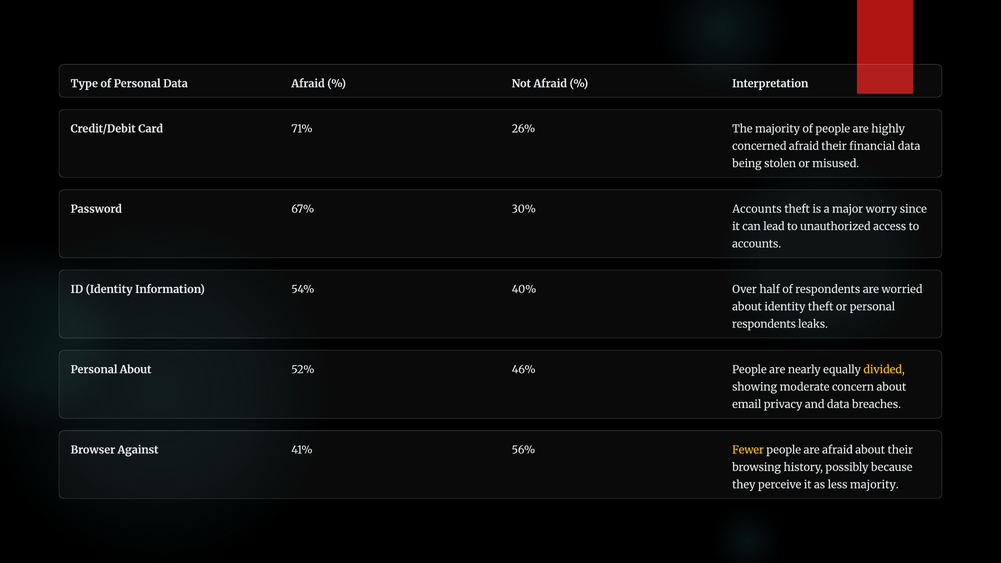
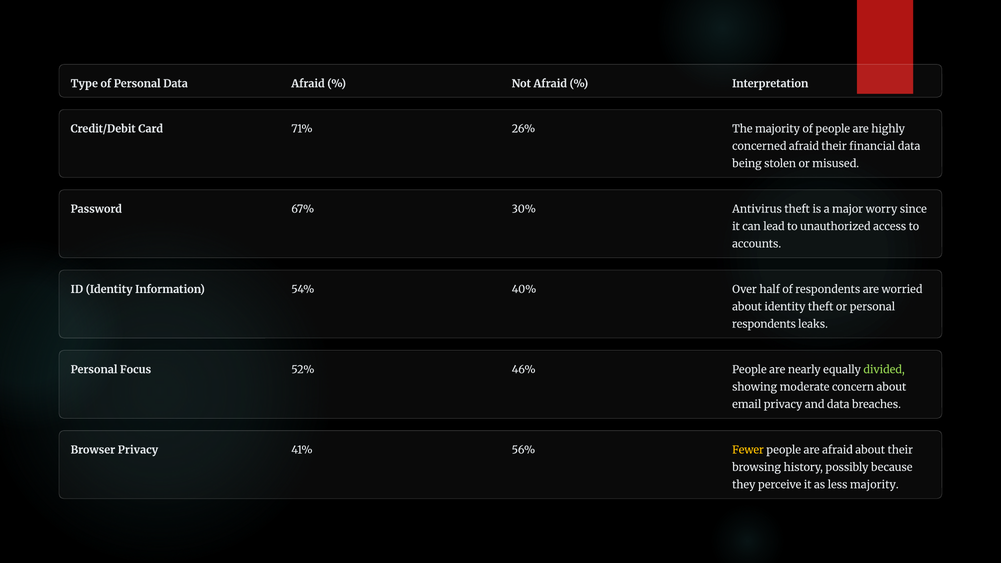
30% Accounts: Accounts -> Antivirus (757, 209)
Personal About: About -> Focus (136, 370)
divided colour: yellow -> light green (884, 370)
Browser Against: Against -> Privacy (138, 450)
